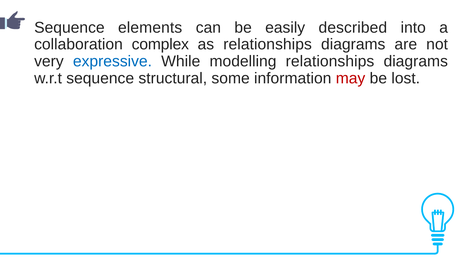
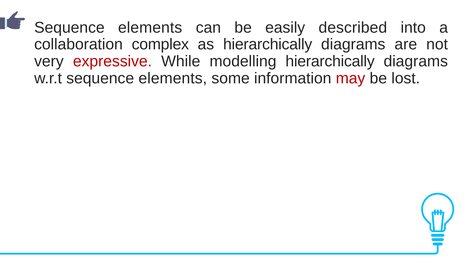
as relationships: relationships -> hierarchically (268, 44)
expressive colour: blue -> red (112, 61)
modelling relationships: relationships -> hierarchically (330, 61)
w.r.t sequence structural: structural -> elements (173, 78)
